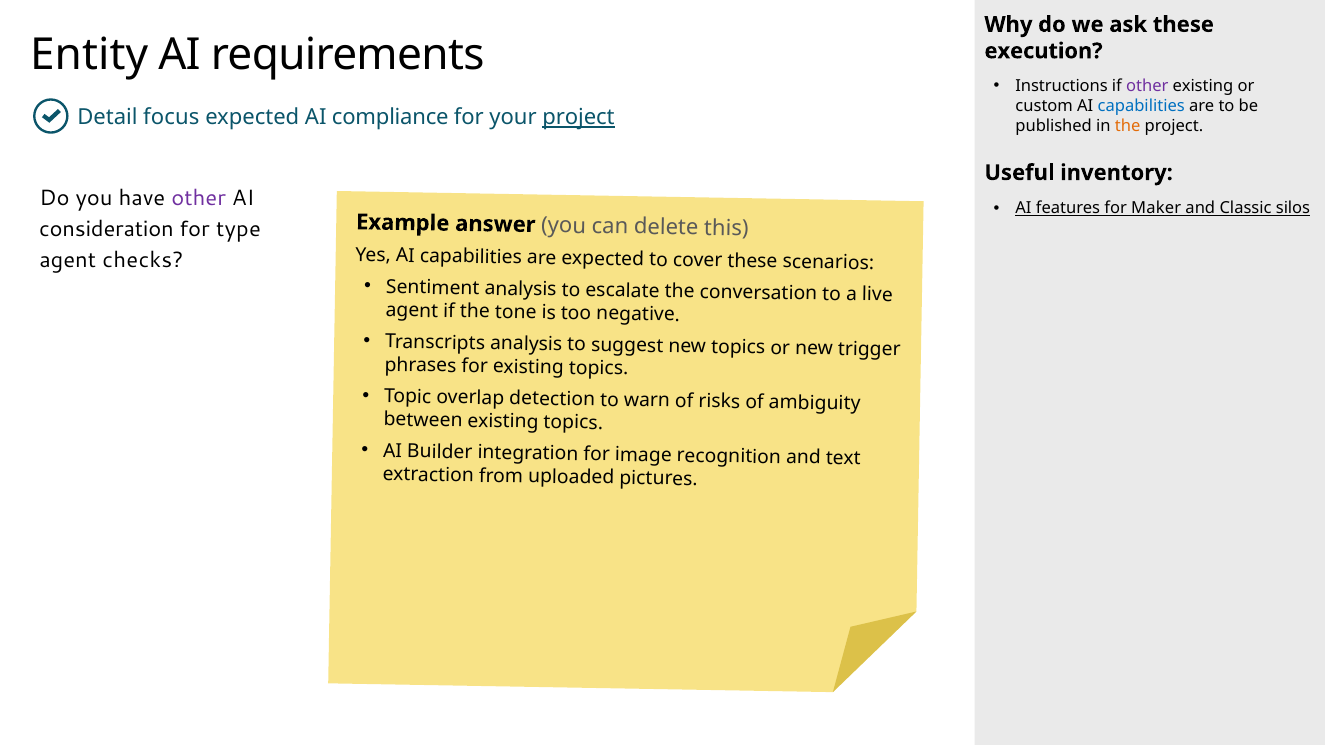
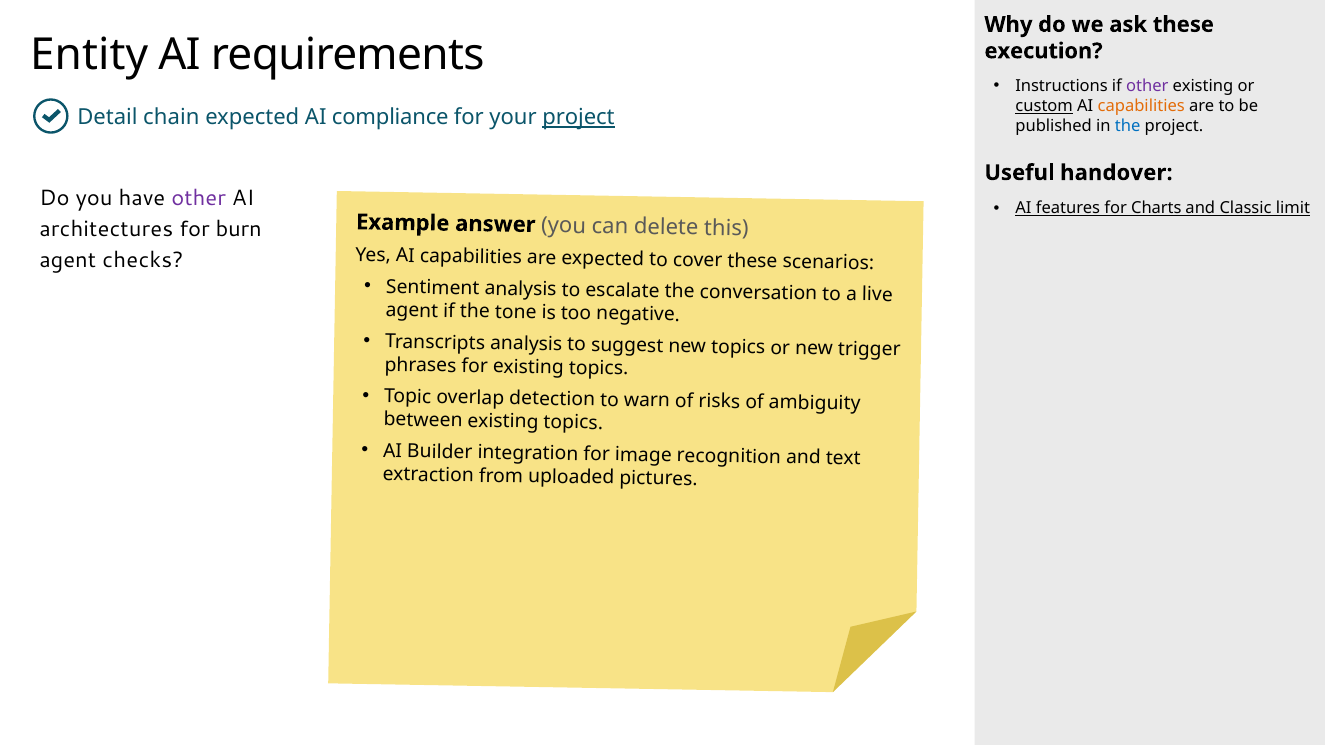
custom underline: none -> present (1044, 106)
capabilities colour: blue -> orange (1141, 106)
focus: focus -> chain (171, 118)
the colour: orange -> blue (1128, 126)
inventory: inventory -> handover (1116, 173)
Maker: Maker -> Charts (1156, 208)
silos: silos -> limit (1293, 208)
consideration: consideration -> architectures (106, 229)
type: type -> burn (239, 229)
